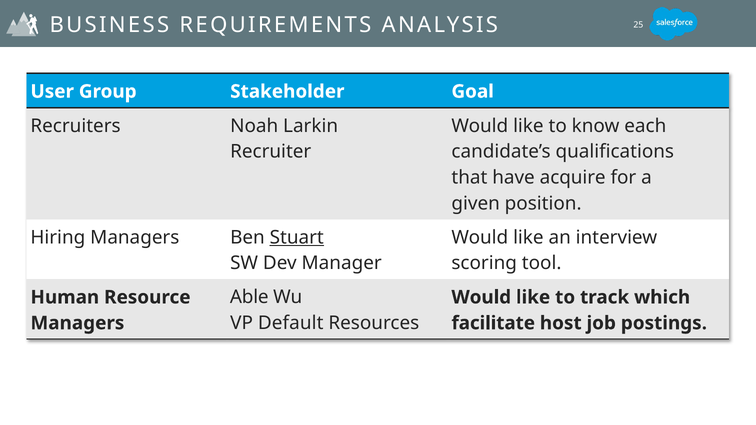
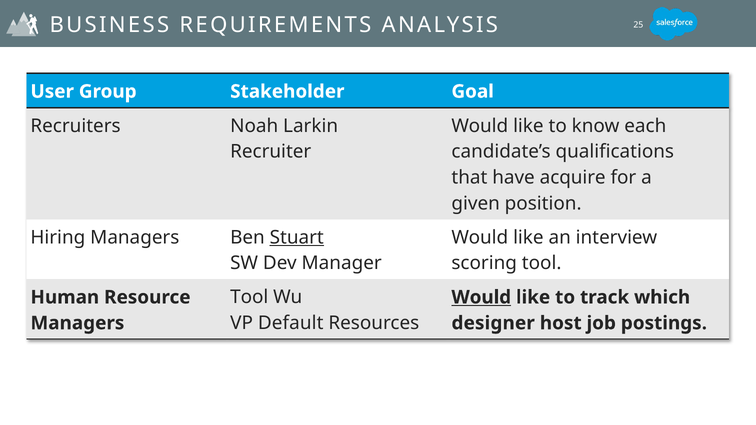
Able: Able -> Tool (249, 297)
Would underline: none -> present (481, 297)
facilitate: facilitate -> designer (493, 323)
